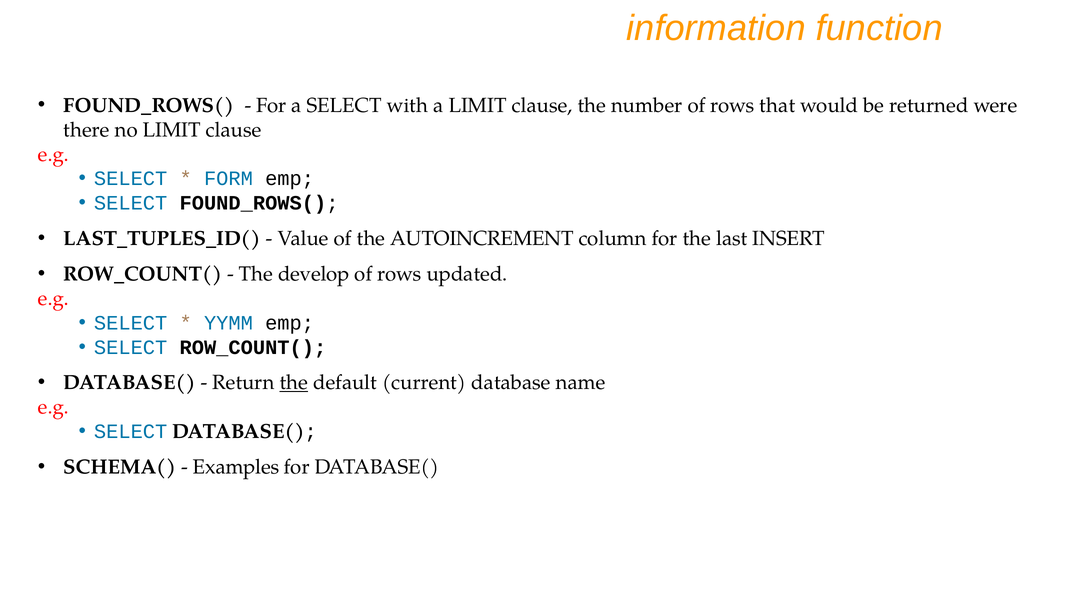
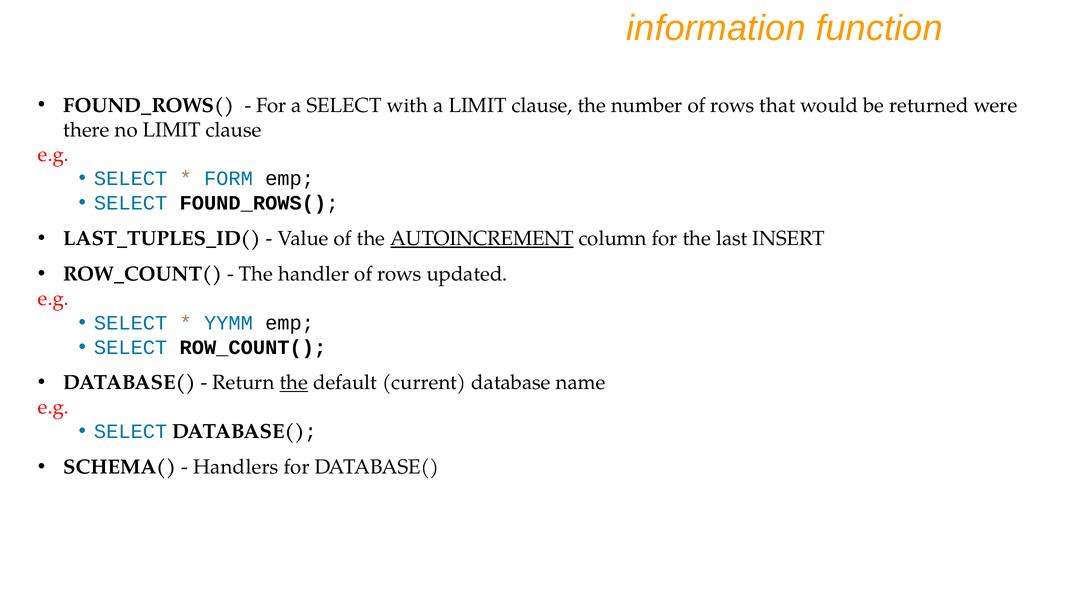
AUTOINCREMENT underline: none -> present (482, 238)
develop: develop -> handler (314, 274)
Examples: Examples -> Handlers (236, 467)
